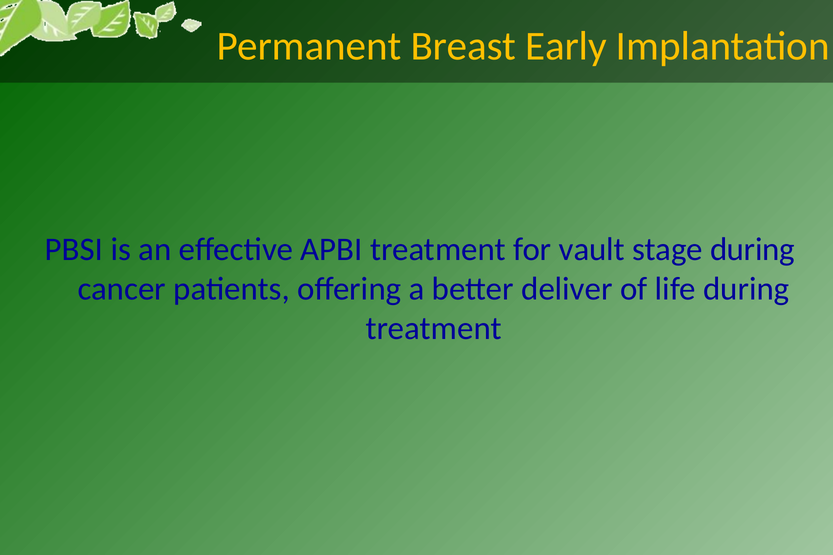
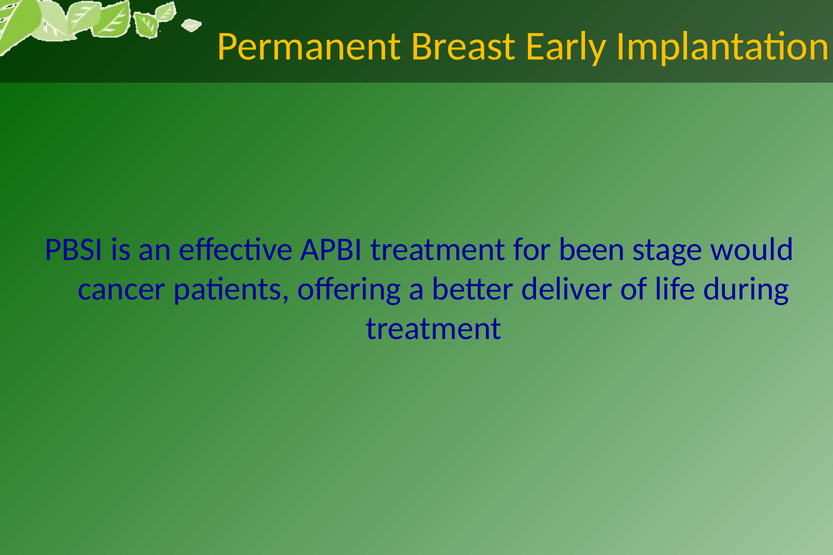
vault: vault -> been (592, 250)
stage during: during -> would (752, 250)
